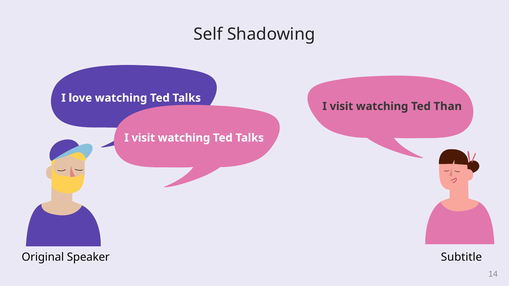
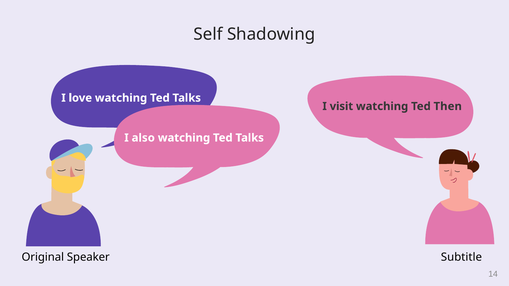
Than: Than -> Then (448, 106)
visit: visit -> also (143, 138)
